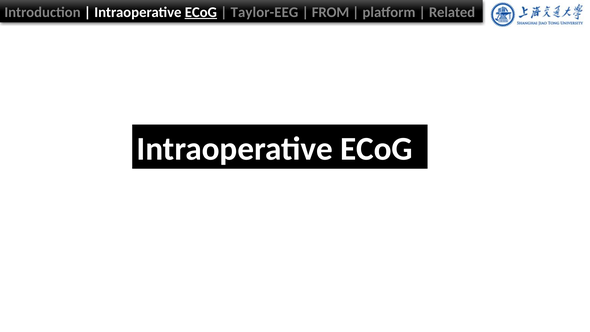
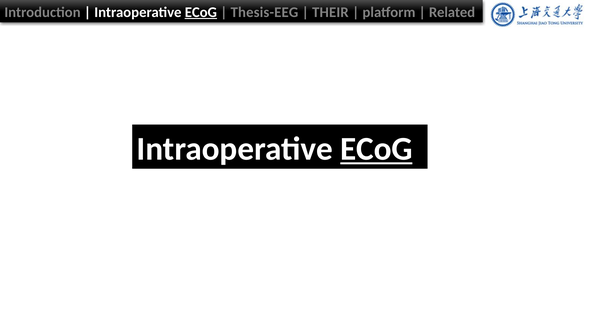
Taylor-EEG: Taylor-EEG -> Thesis-EEG (264, 12)
FROM: FROM -> THEIR (330, 12)
ECoG underline: none -> present (376, 149)
